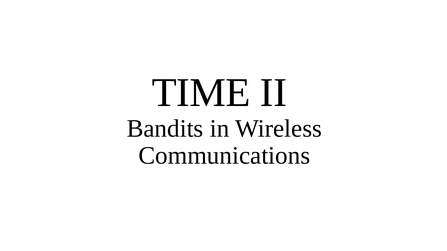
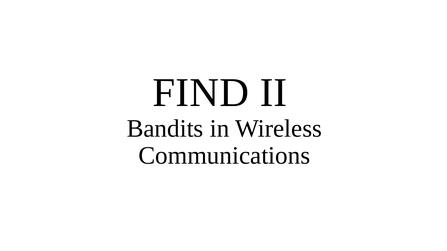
TIME: TIME -> FIND (201, 93)
